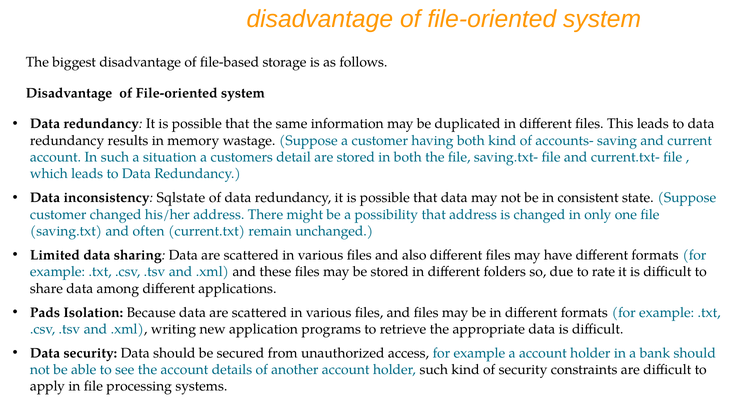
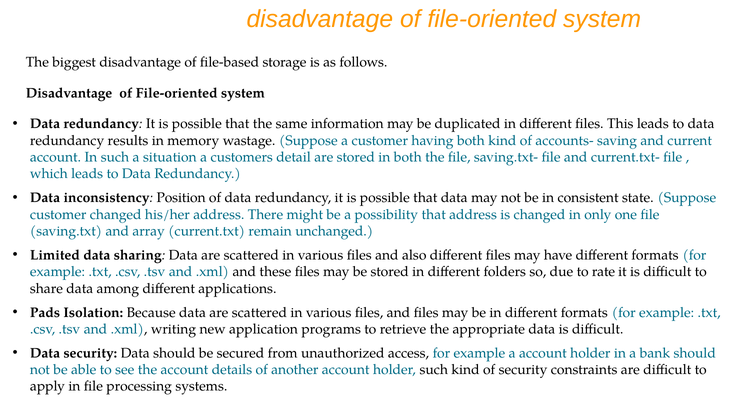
Sqlstate: Sqlstate -> Position (181, 198)
often: often -> array (149, 231)
